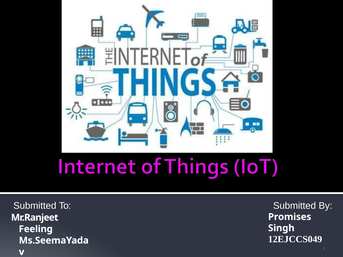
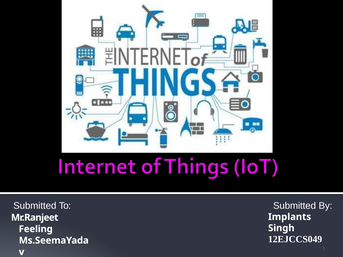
Promises: Promises -> Implants (290, 217)
